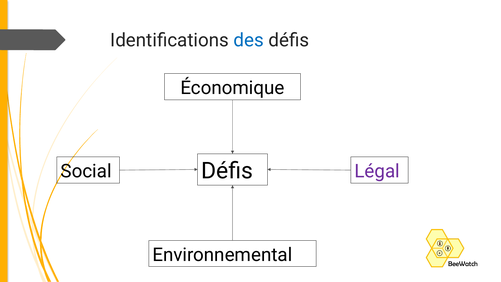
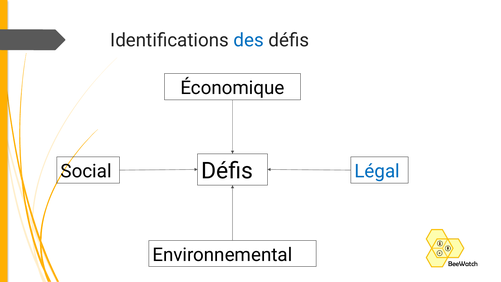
Légal colour: purple -> blue (377, 171)
